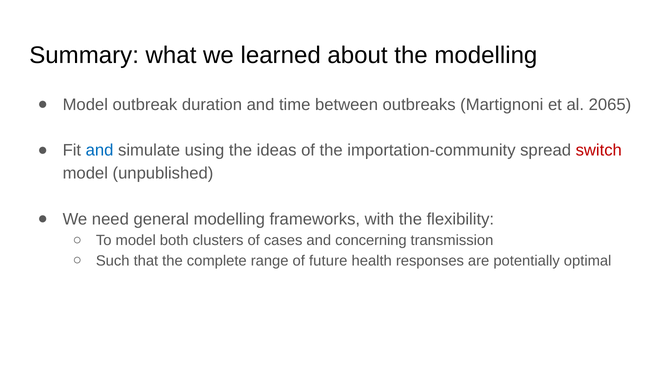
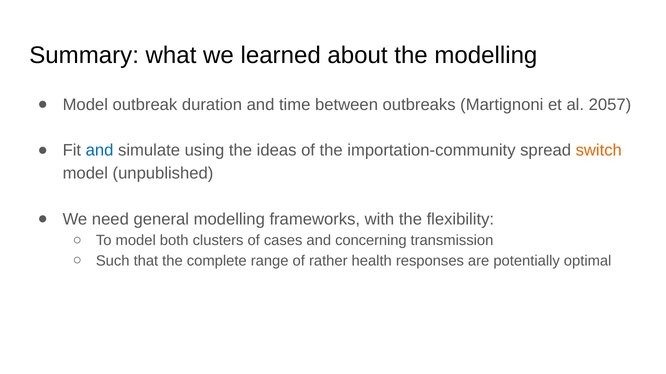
2065: 2065 -> 2057 (610, 105)
switch colour: red -> orange (599, 151)
future: future -> rather (328, 261)
